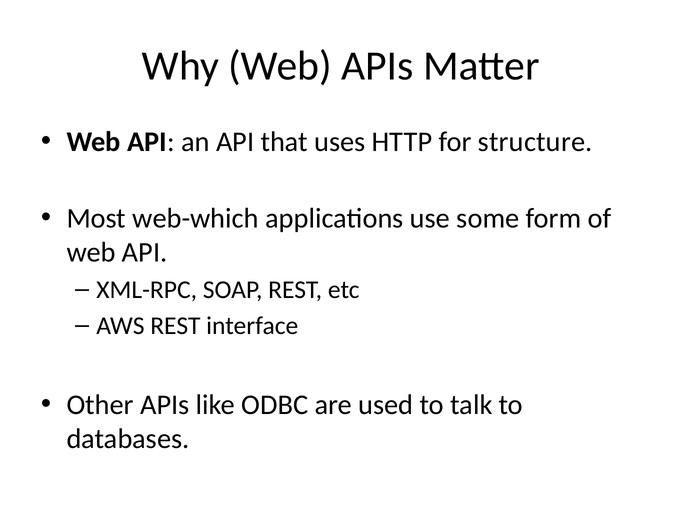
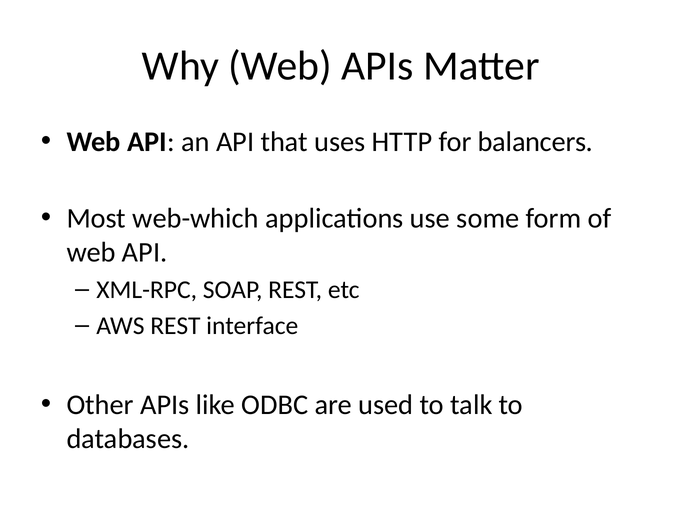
structure: structure -> balancers (535, 142)
